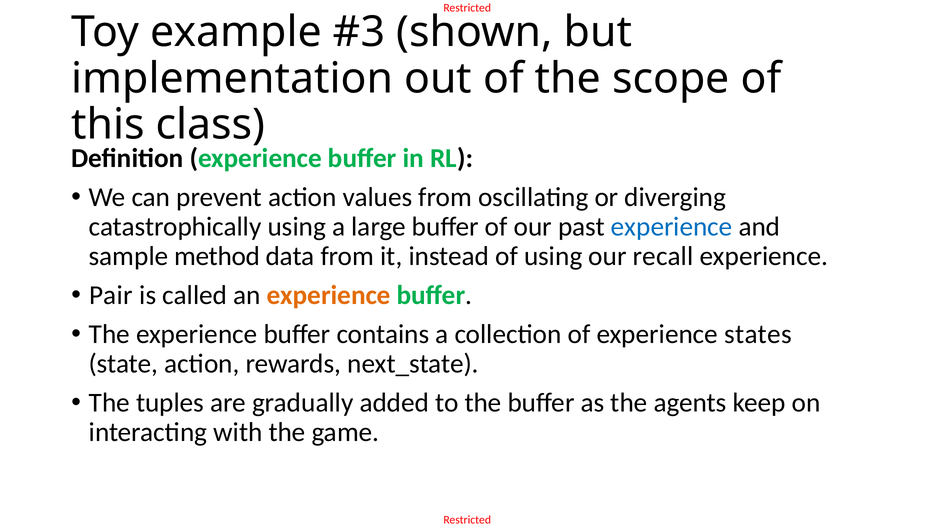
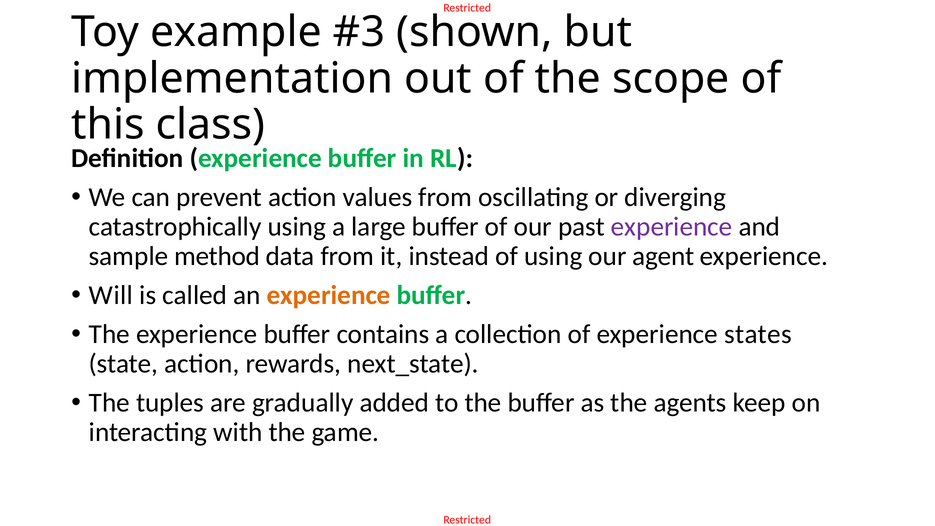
experience colour: blue -> purple (672, 227)
recall: recall -> agent (663, 256)
Pair: Pair -> Will (111, 295)
